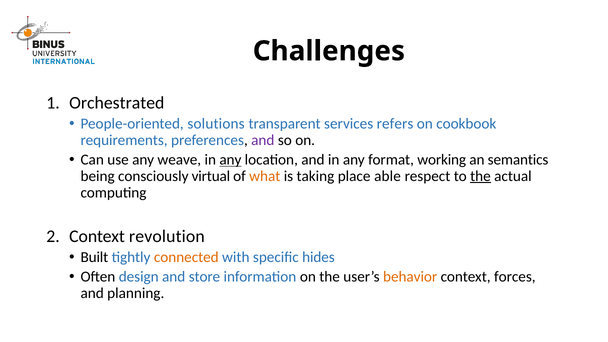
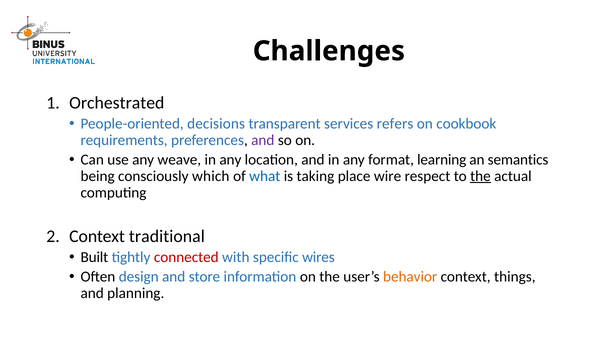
solutions: solutions -> decisions (216, 124)
any underline: present -> none (230, 160)
working: working -> learning (442, 160)
virtual: virtual -> which (211, 176)
what colour: orange -> blue (265, 176)
able: able -> wire (388, 176)
revolution: revolution -> traditional (167, 236)
connected colour: orange -> red (186, 257)
hides: hides -> wires (318, 257)
forces: forces -> things (515, 277)
